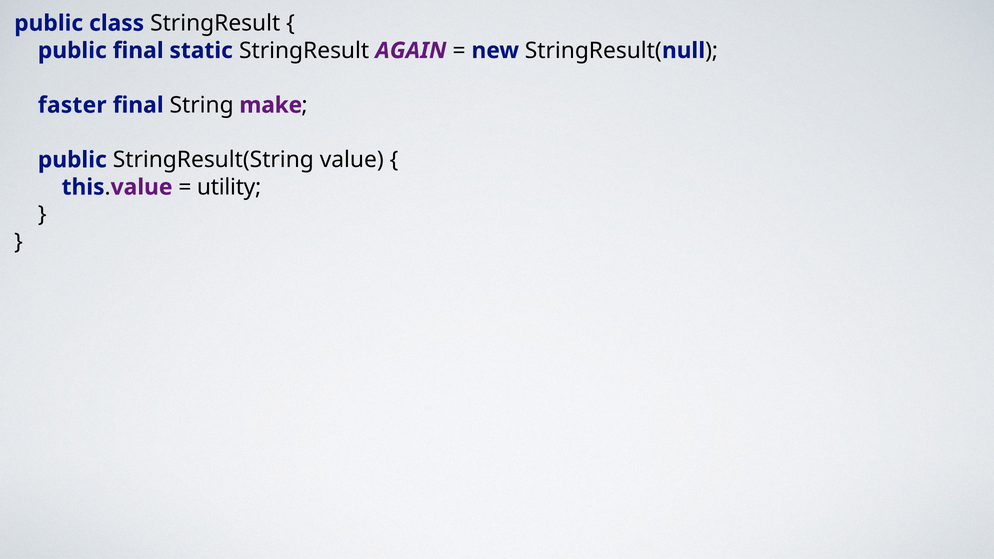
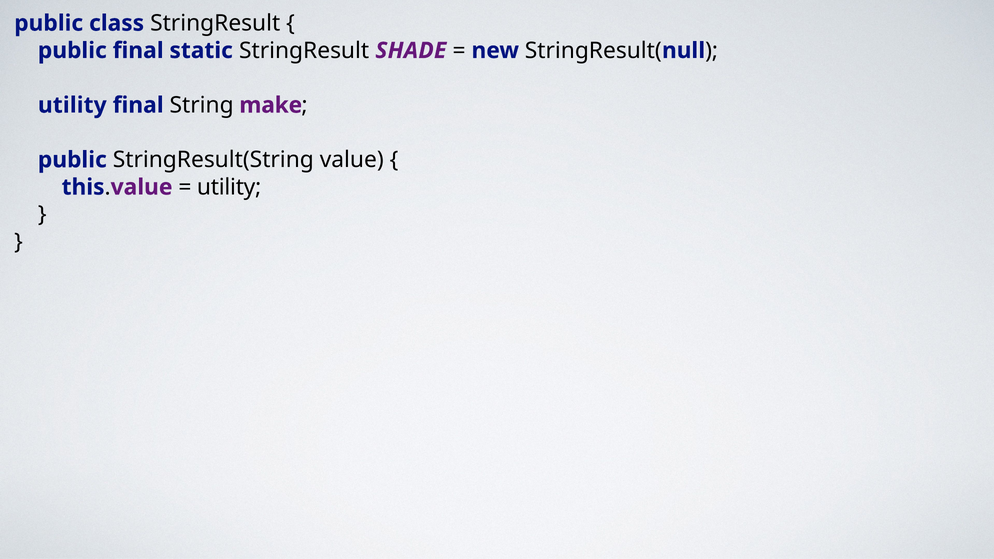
AGAIN: AGAIN -> SHADE (411, 51)
faster: faster -> utility (72, 105)
